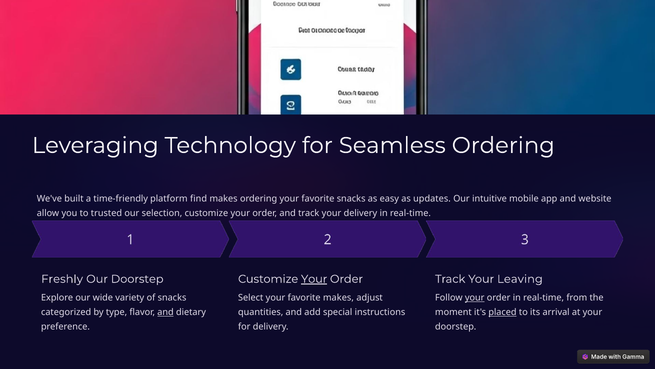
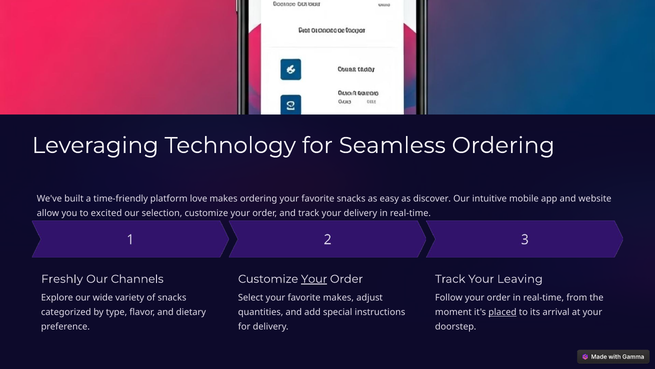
find: find -> love (199, 198)
updates: updates -> discover (432, 198)
trusted: trusted -> excited (106, 213)
Our Doorstep: Doorstep -> Channels (137, 279)
your underline: present -> none (475, 297)
and underline: present -> none (165, 312)
